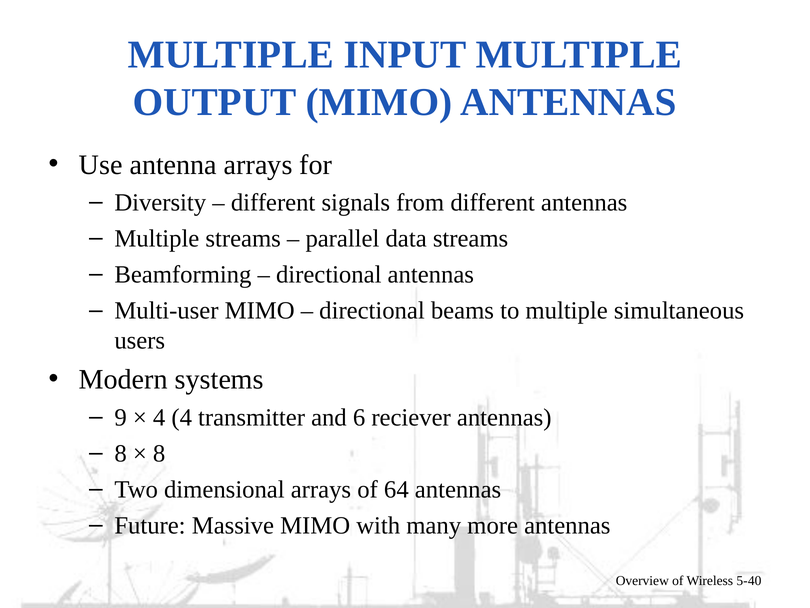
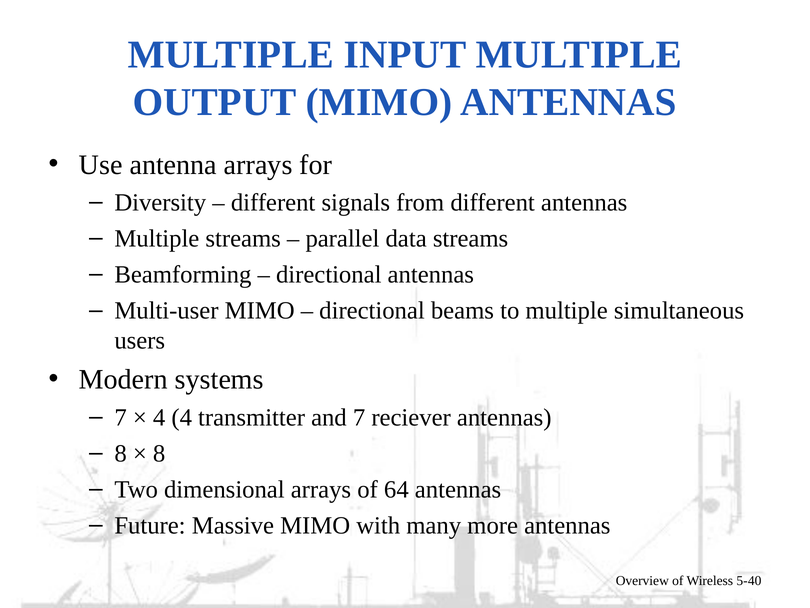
9: 9 -> 7 (121, 417)
and 6: 6 -> 7 (359, 417)
